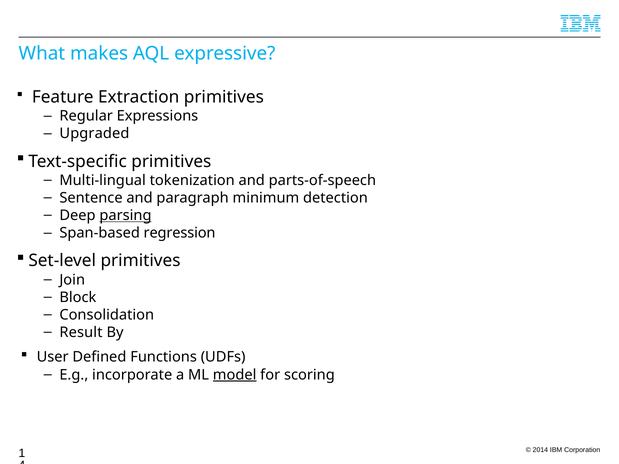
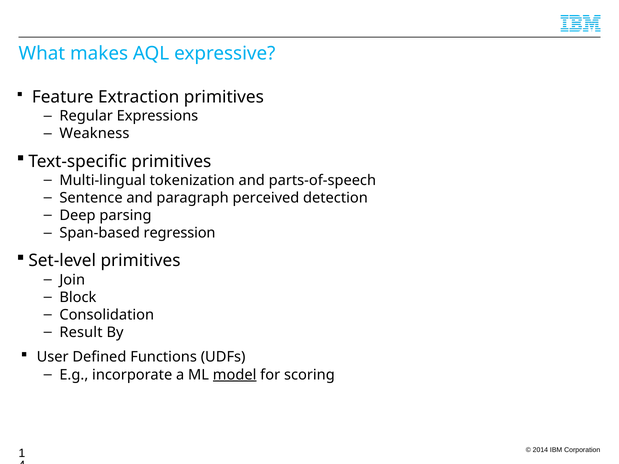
Upgraded: Upgraded -> Weakness (94, 134)
minimum: minimum -> perceived (266, 198)
parsing underline: present -> none (125, 216)
